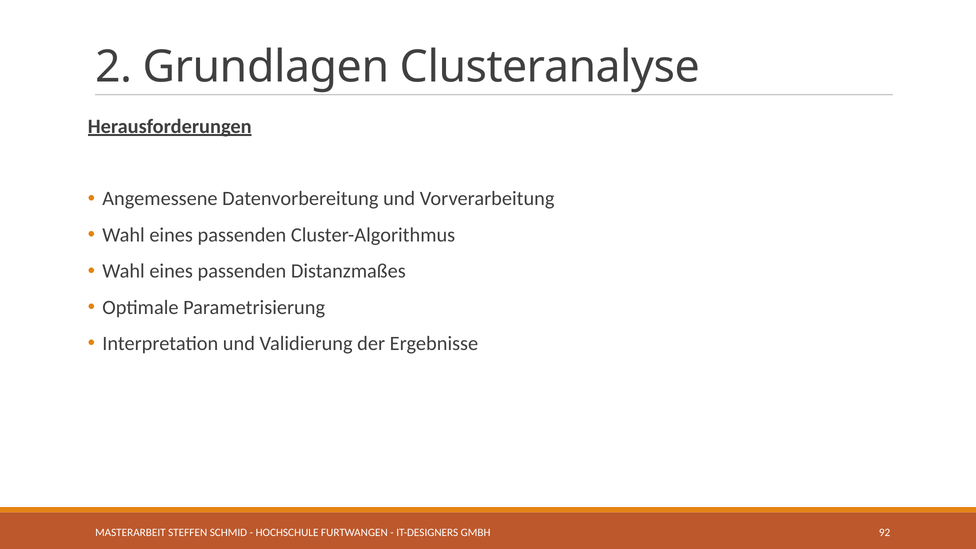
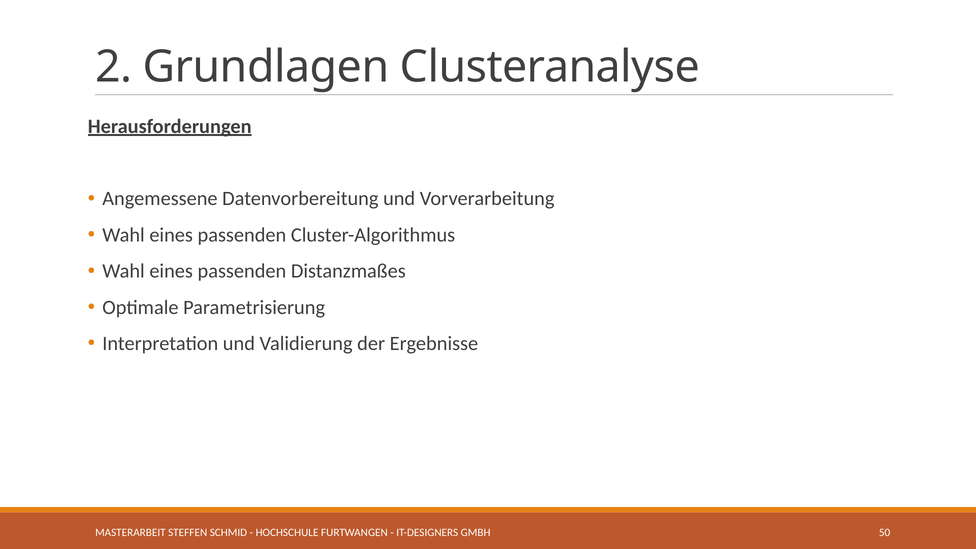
92: 92 -> 50 (885, 532)
